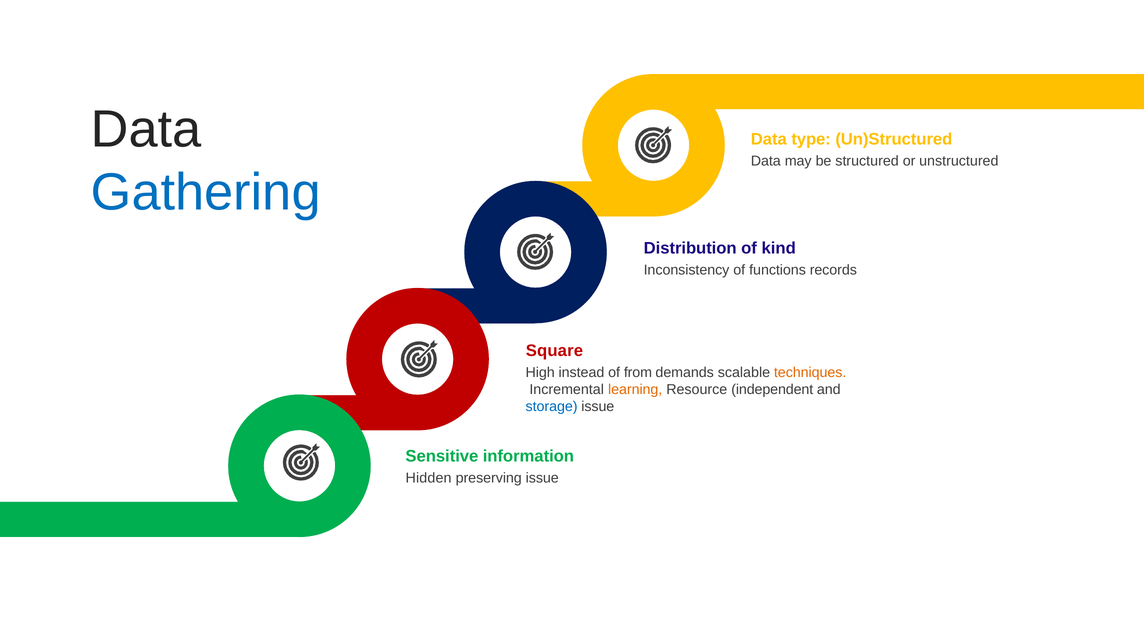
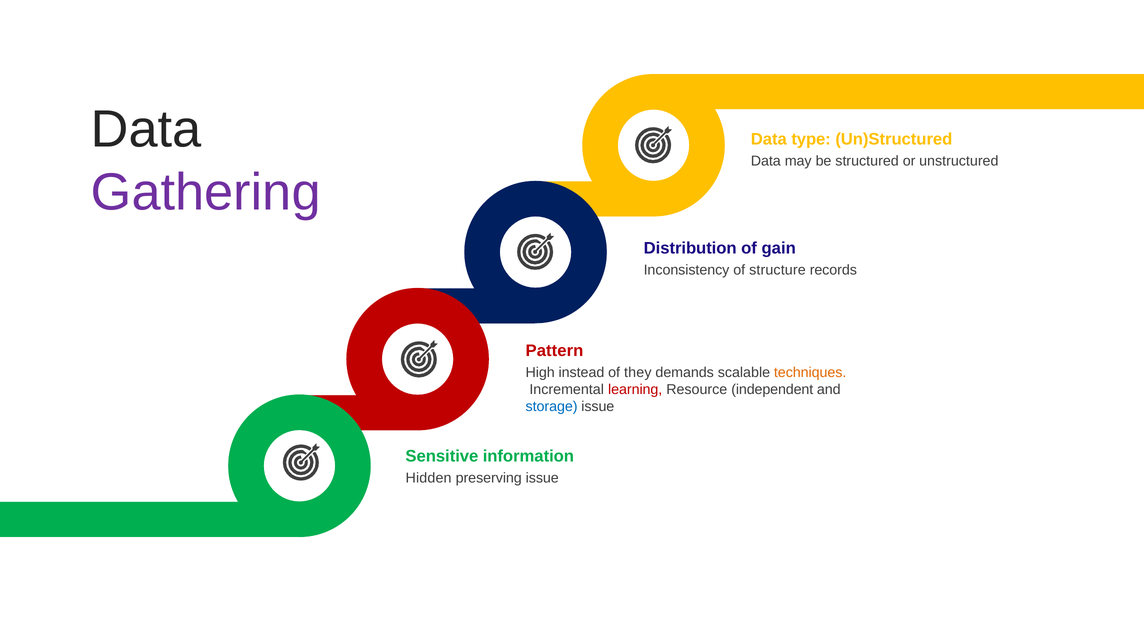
Gathering colour: blue -> purple (206, 193)
kind: kind -> gain (779, 249)
functions: functions -> structure (777, 270)
Square: Square -> Pattern (555, 351)
from: from -> they (638, 373)
learning colour: orange -> red (635, 390)
